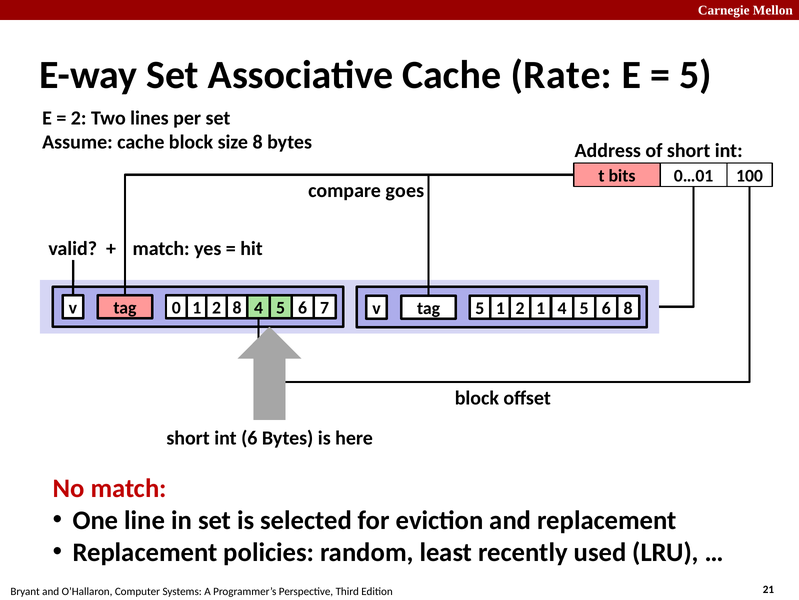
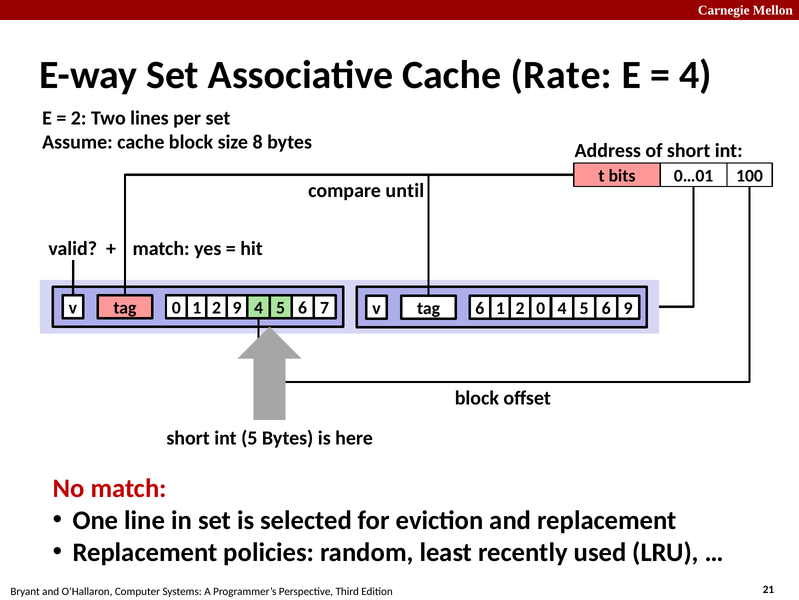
5: 5 -> 4 (695, 75)
goes: goes -> until (405, 190)
v 8: 8 -> 9 (237, 308)
4 5: 5 -> 6 (480, 308)
2 8: 8 -> 9 (628, 308)
v 1: 1 -> 0 (541, 308)
int 6: 6 -> 5 (249, 438)
